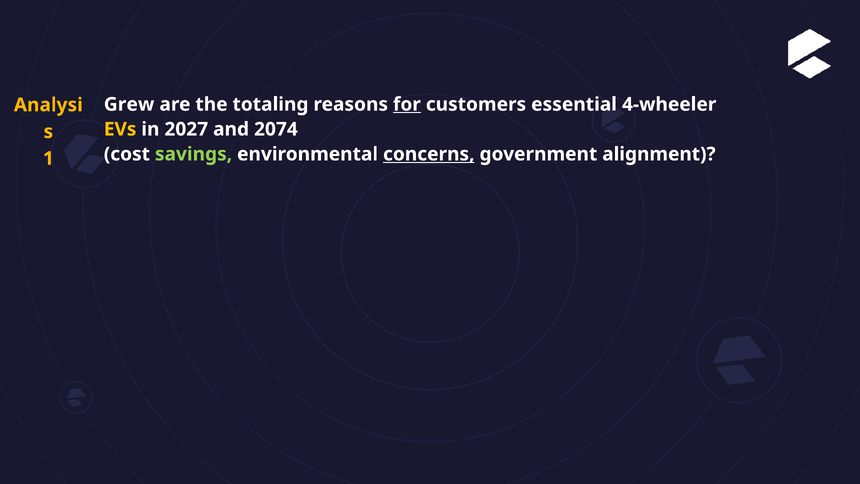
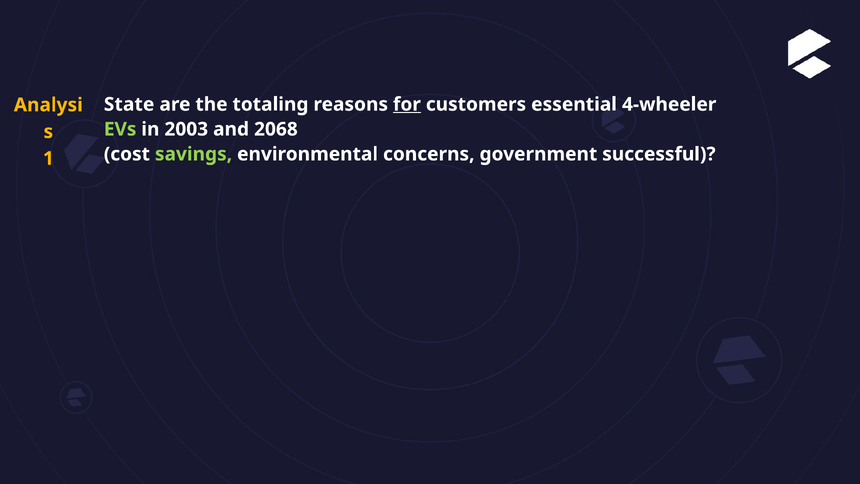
Grew: Grew -> State (129, 104)
EVs colour: yellow -> light green (120, 129)
2027: 2027 -> 2003 (186, 129)
2074: 2074 -> 2068 (276, 129)
concerns underline: present -> none (429, 154)
alignment: alignment -> successful (659, 154)
